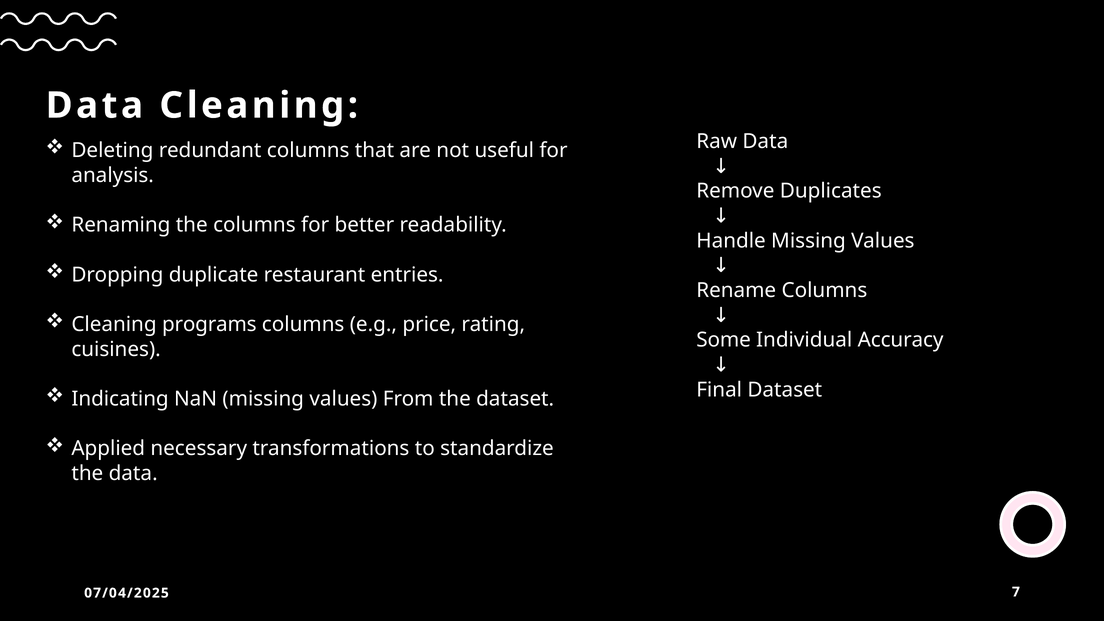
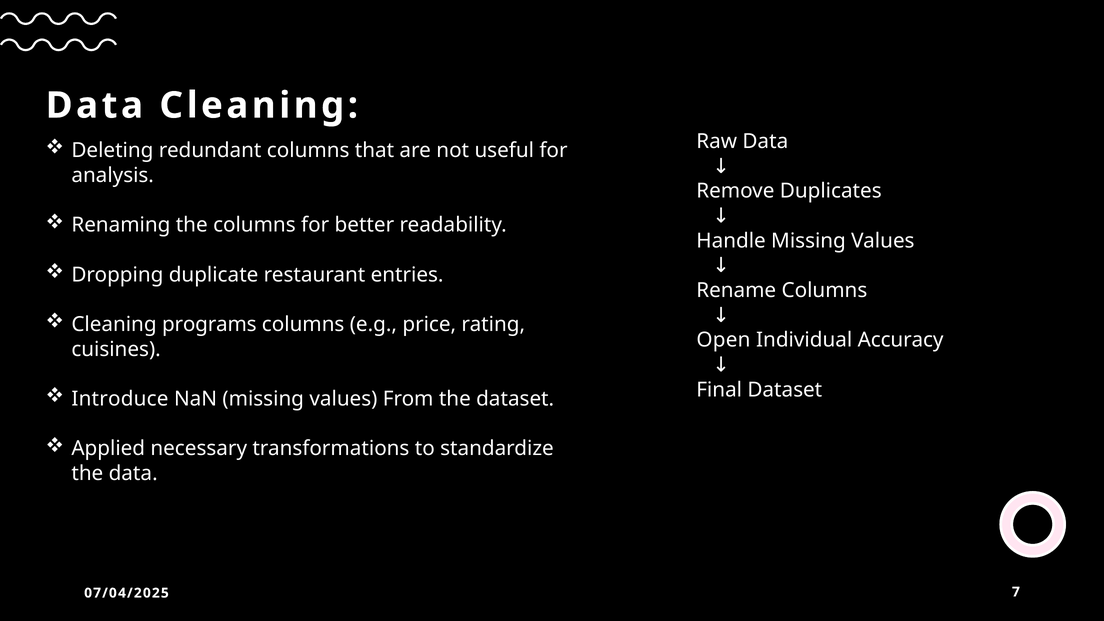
Some: Some -> Open (723, 340)
Indicating: Indicating -> Introduce (120, 399)
